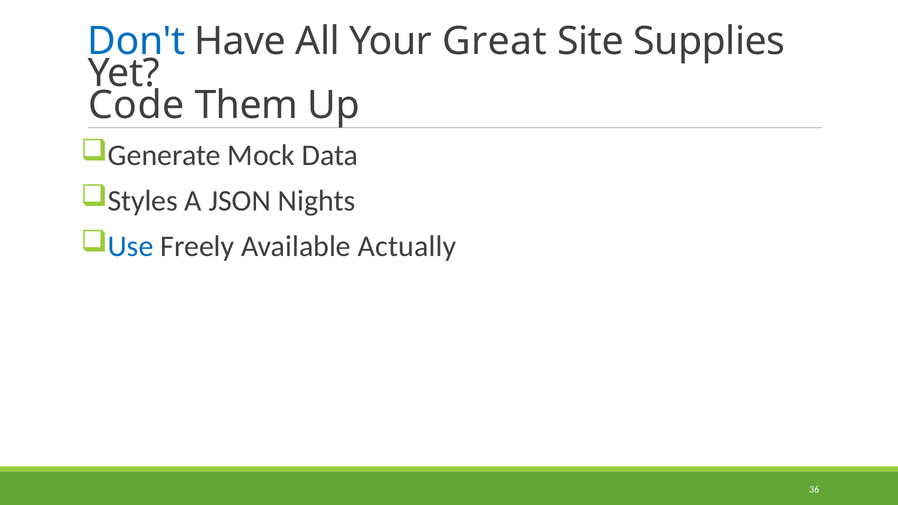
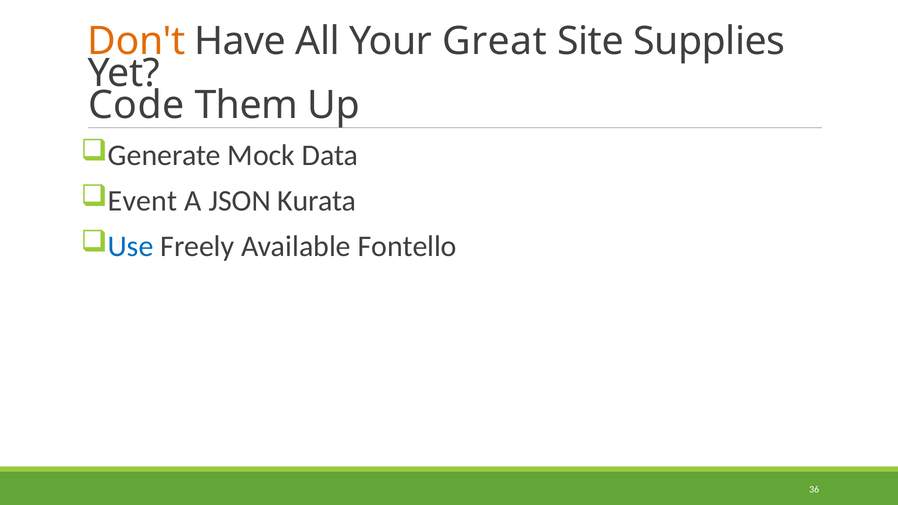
Don't colour: blue -> orange (136, 41)
Styles: Styles -> Event (143, 201)
Nights: Nights -> Kurata (317, 201)
Actually: Actually -> Fontello (407, 246)
